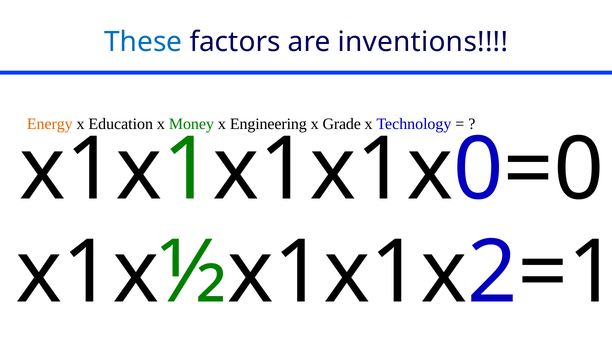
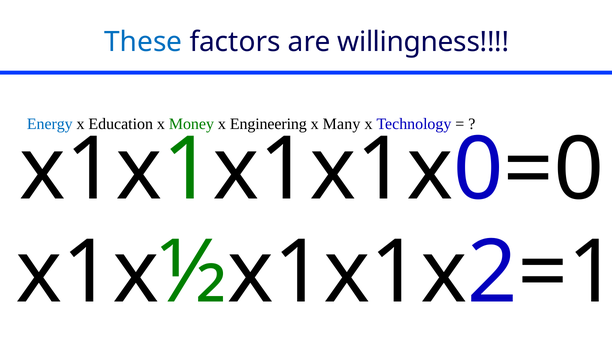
inventions: inventions -> willingness (423, 42)
Energy colour: orange -> blue (50, 124)
Grade: Grade -> Many (342, 124)
